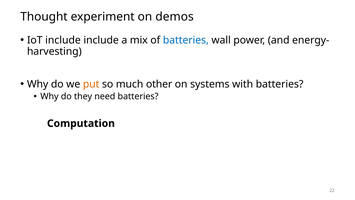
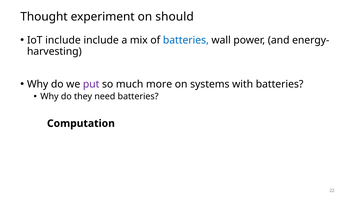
demos: demos -> should (175, 17)
put colour: orange -> purple (91, 84)
other: other -> more (159, 84)
